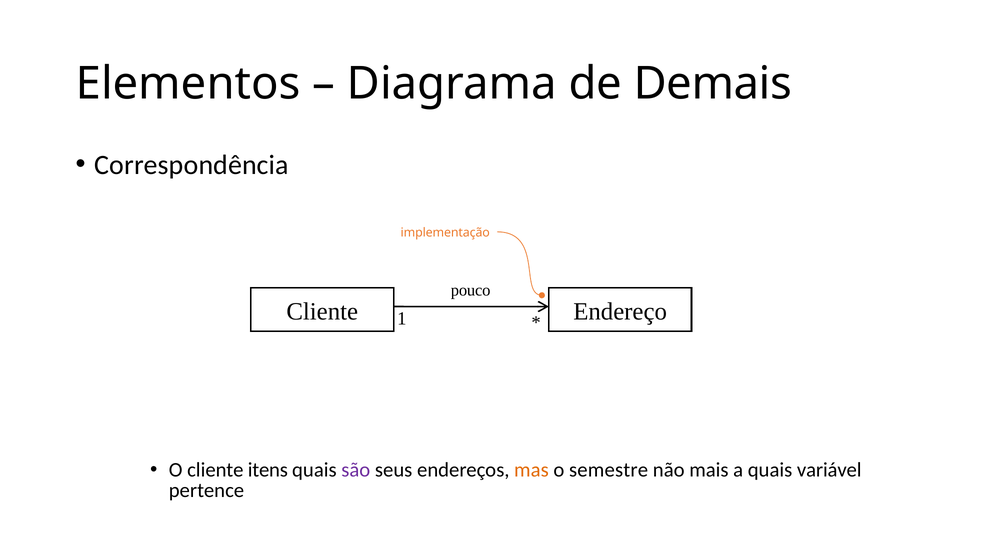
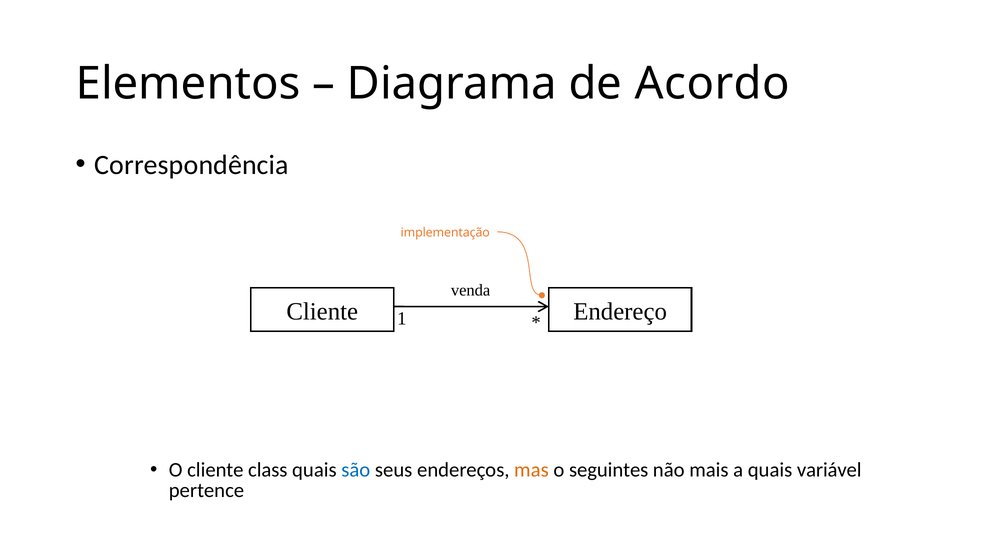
Demais: Demais -> Acordo (712, 83)
pouco: pouco -> venda (471, 290)
itens: itens -> class (268, 470)
são colour: purple -> blue (356, 470)
semestre: semestre -> seguintes (609, 470)
